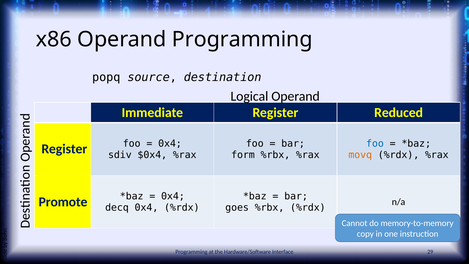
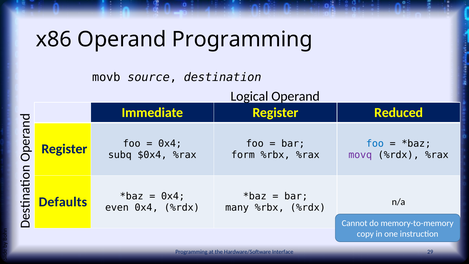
popq: popq -> movb (106, 77)
sdiv: sdiv -> subq (120, 155)
movq colour: orange -> purple (360, 155)
Promote: Promote -> Defaults (63, 202)
decq: decq -> even (117, 208)
goes: goes -> many (237, 208)
